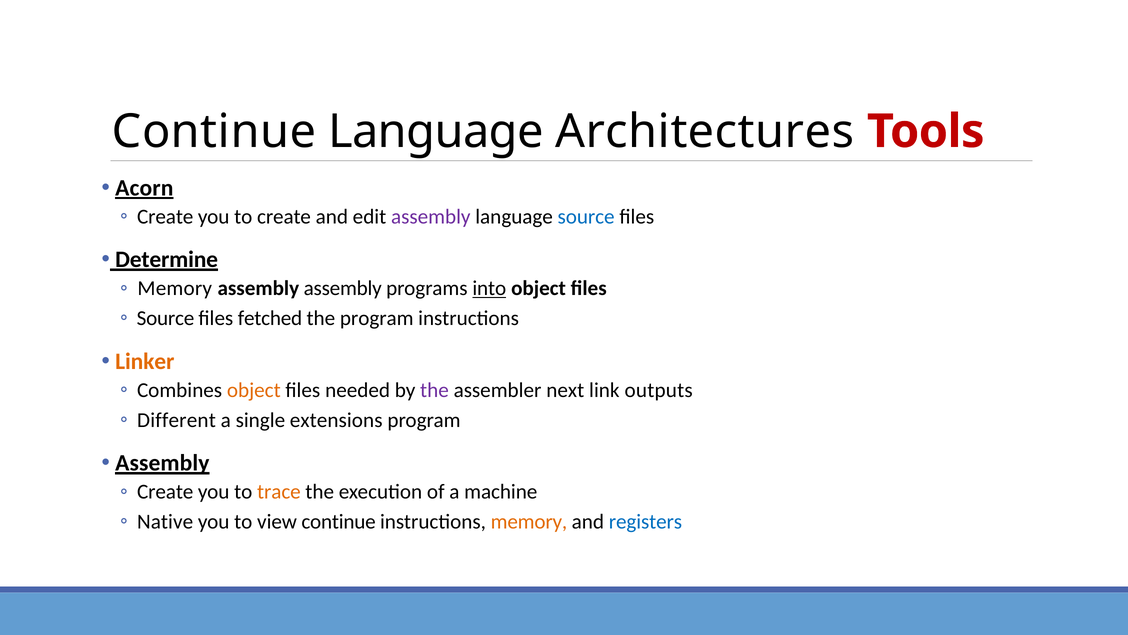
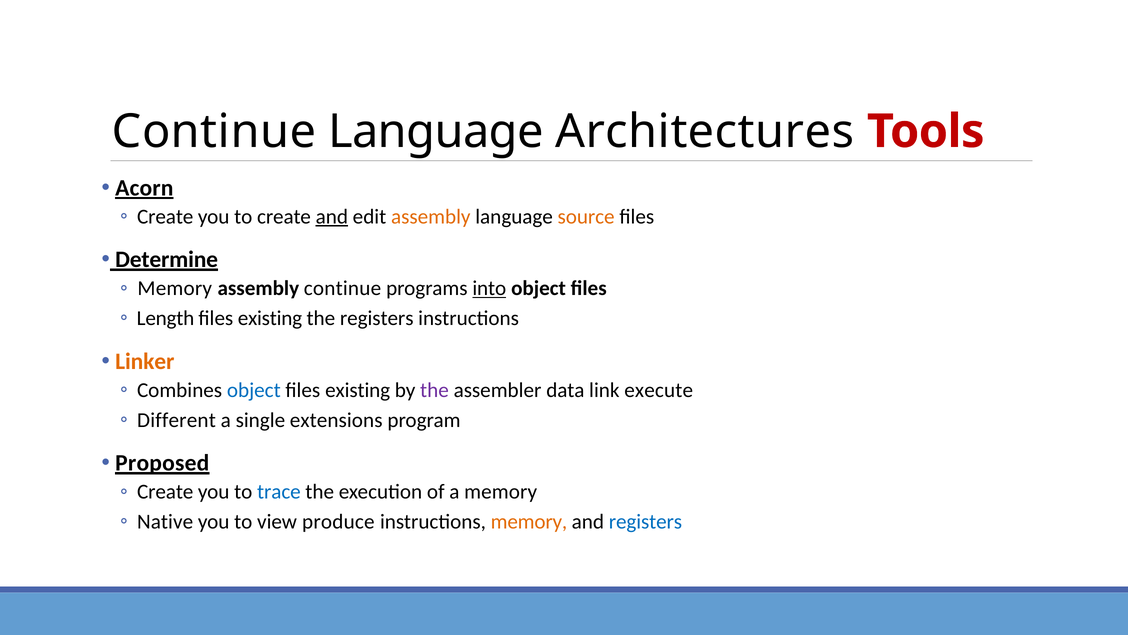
and underline: none -> present (332, 216)
assembly colour: purple -> orange (431, 216)
source colour: blue -> orange (586, 216)
assembly assembly: assembly -> continue (342, 288)
Source: Source -> Length (165, 318)
fetched: fetched -> existing (270, 318)
the program: program -> registers (377, 318)
object colour: orange -> blue (254, 390)
needed: needed -> existing (358, 390)
next: next -> data (565, 390)
outputs: outputs -> execute (659, 390)
Assembly: Assembly -> Proposed (162, 463)
trace colour: orange -> blue (279, 492)
a machine: machine -> memory (501, 492)
view continue: continue -> produce (338, 521)
